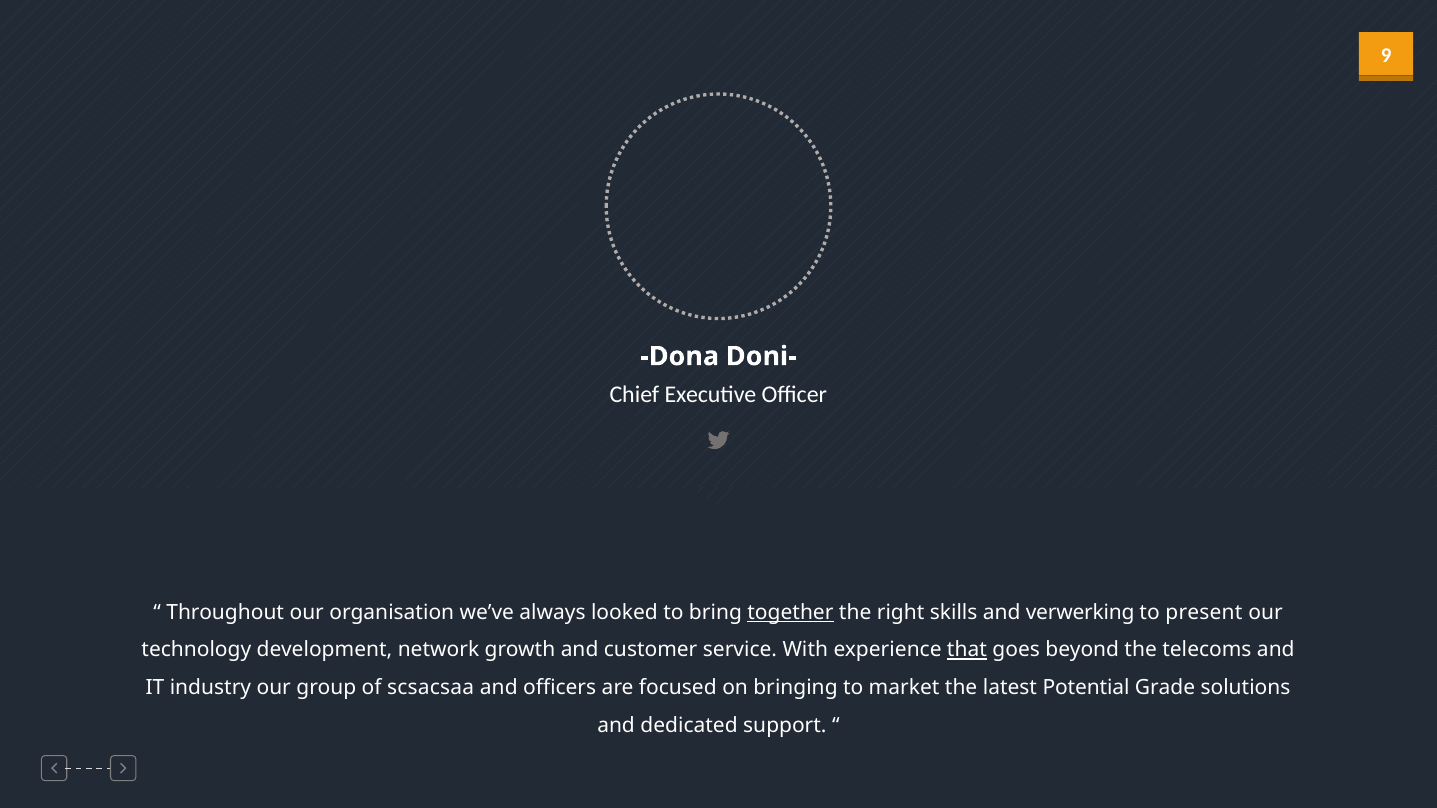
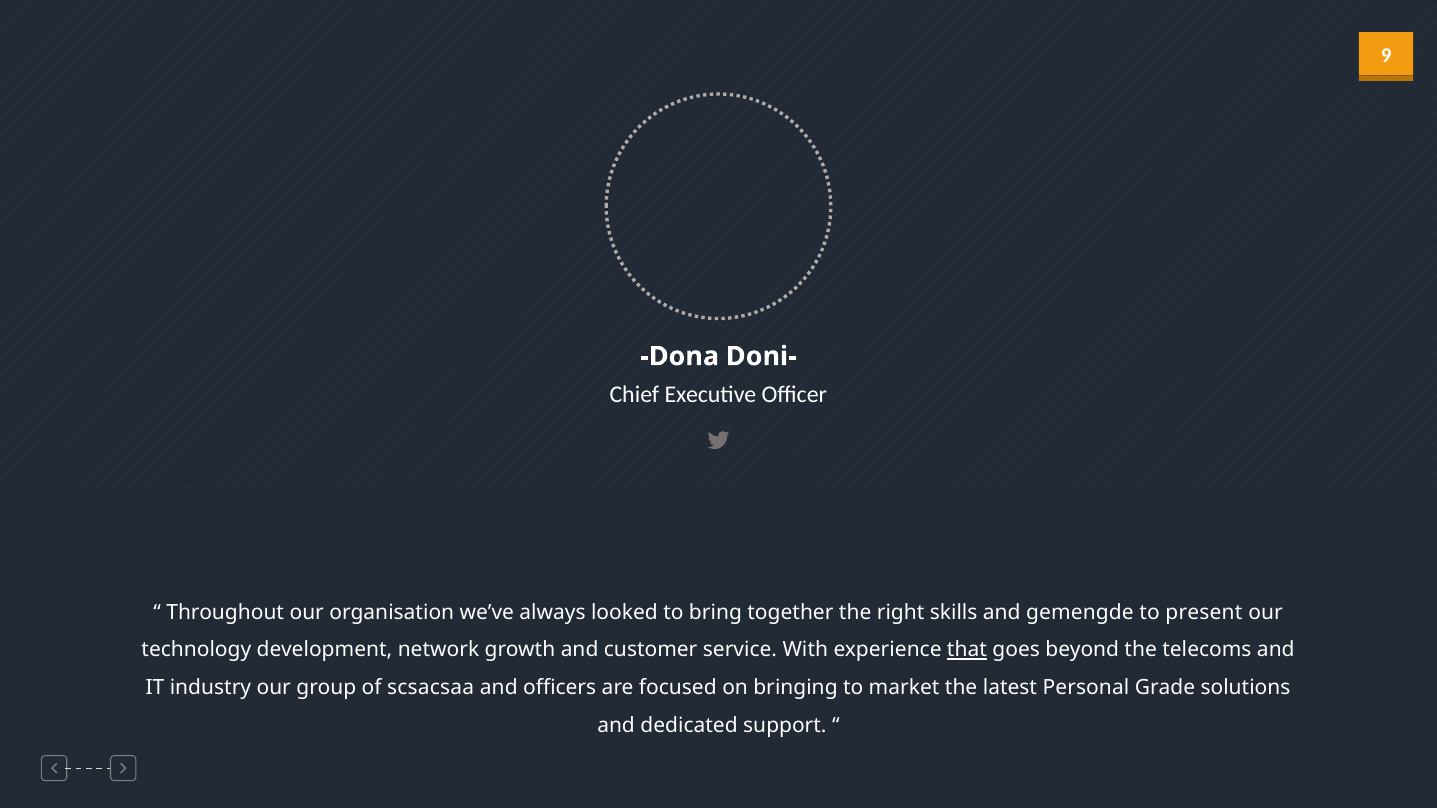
together underline: present -> none (790, 612)
verwerking: verwerking -> gemengde (1080, 612)
Potential: Potential -> Personal (1086, 688)
